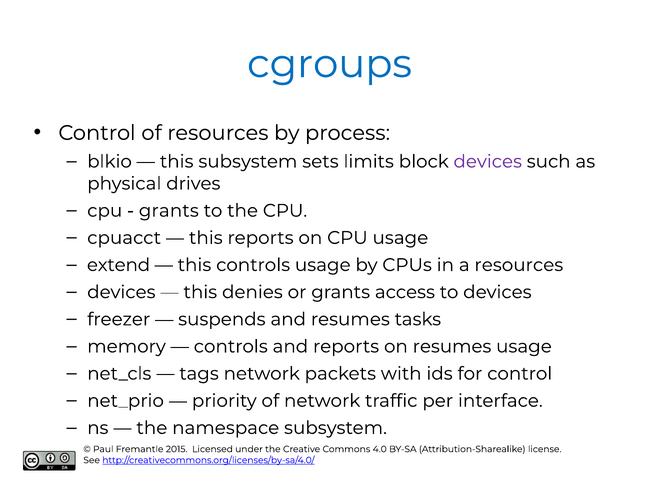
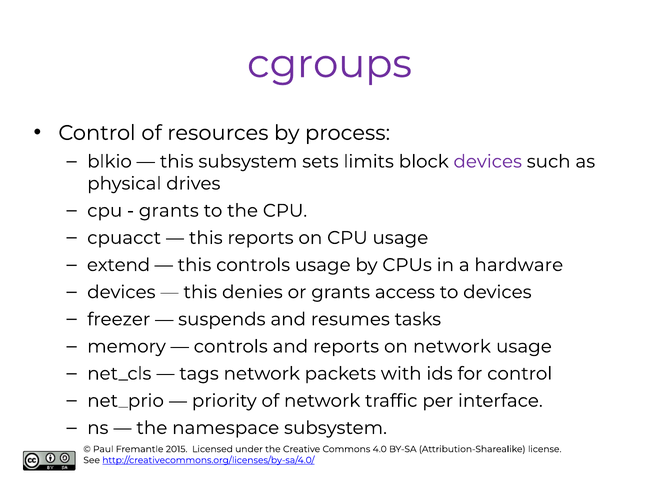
cgroups colour: blue -> purple (330, 64)
a resources: resources -> hardware (519, 265)
on resumes: resumes -> network (452, 346)
